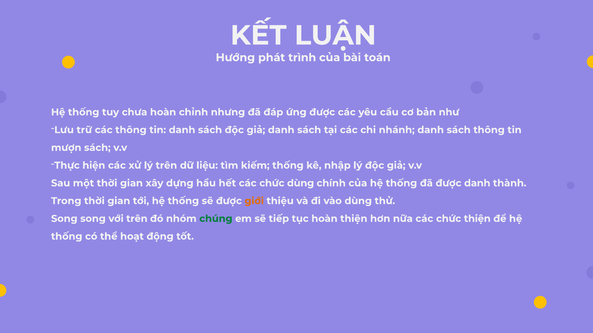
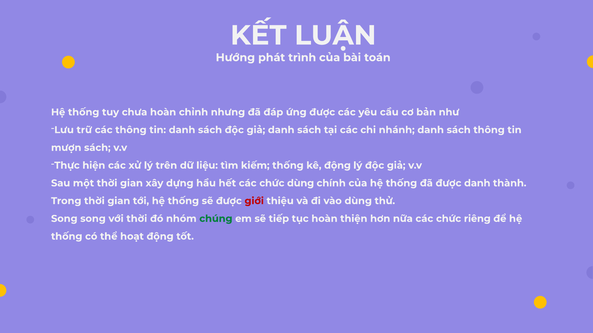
kê nhập: nhập -> động (337, 166)
giới colour: orange -> red (254, 201)
với trên: trên -> thời (137, 219)
chức thiện: thiện -> riêng (477, 219)
